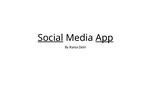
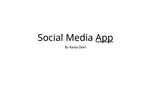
Social underline: present -> none (51, 38)
